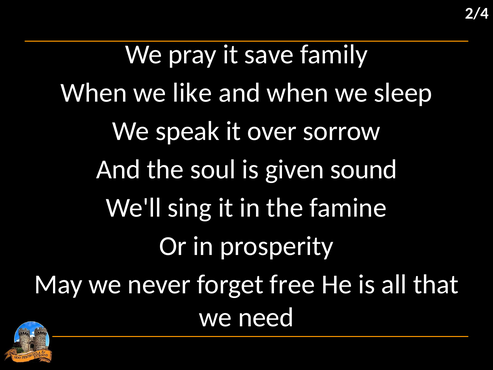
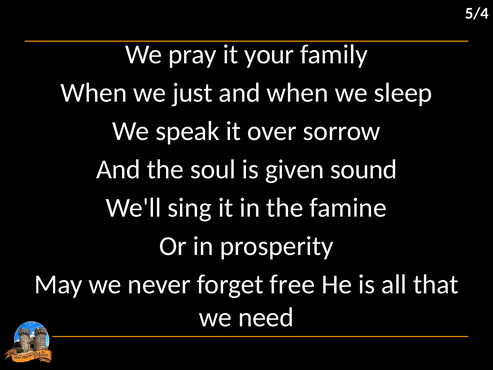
2/4: 2/4 -> 5/4 (477, 13)
save: save -> your (269, 54)
like: like -> just (192, 93)
